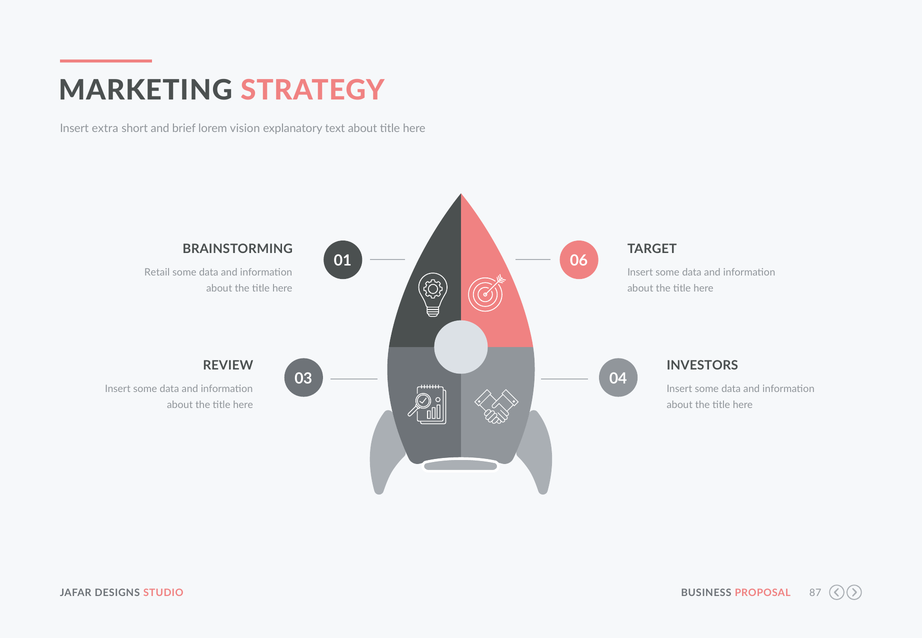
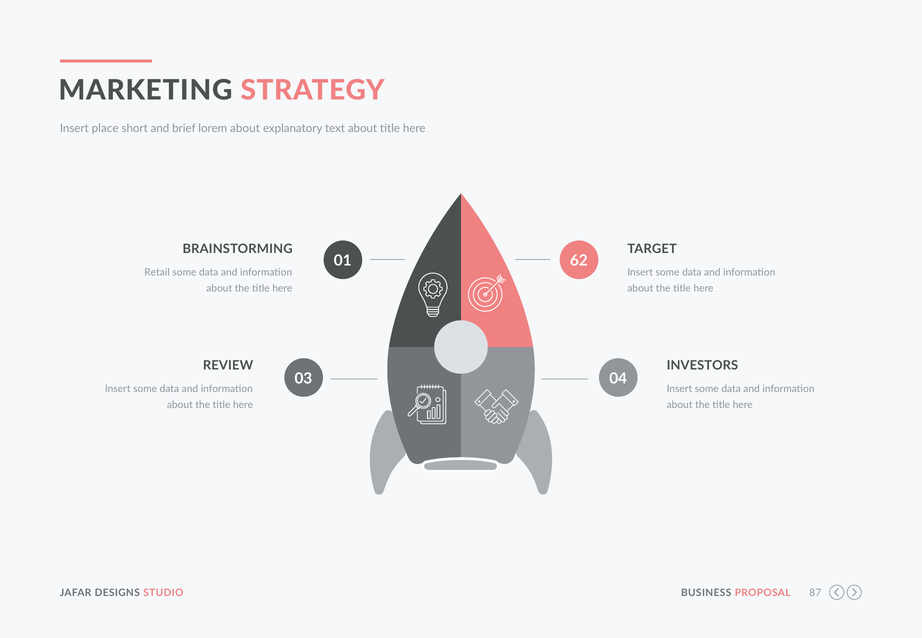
extra: extra -> place (105, 128)
lorem vision: vision -> about (245, 128)
06: 06 -> 62 (579, 261)
